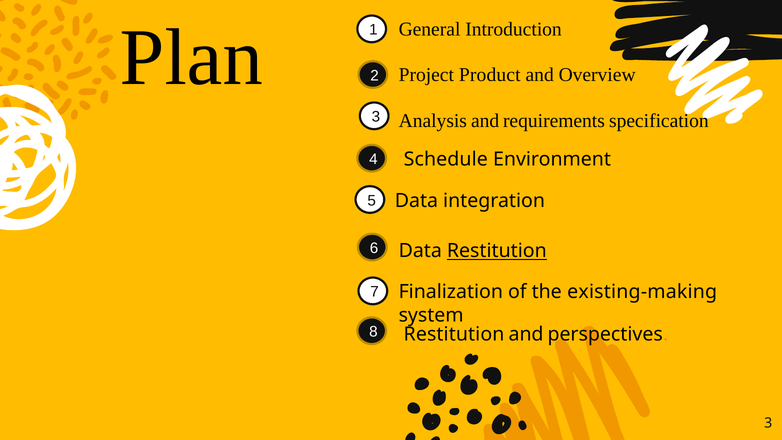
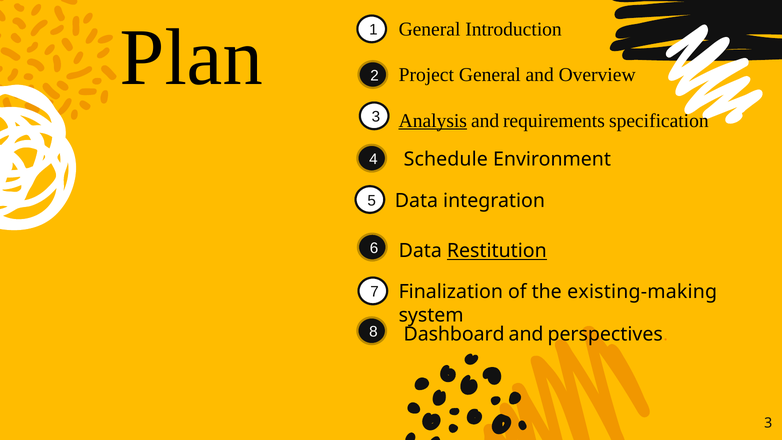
Project Product: Product -> General (490, 75)
Analysis underline: none -> present (433, 121)
Restitution: Restitution -> Dashboard (454, 334)
